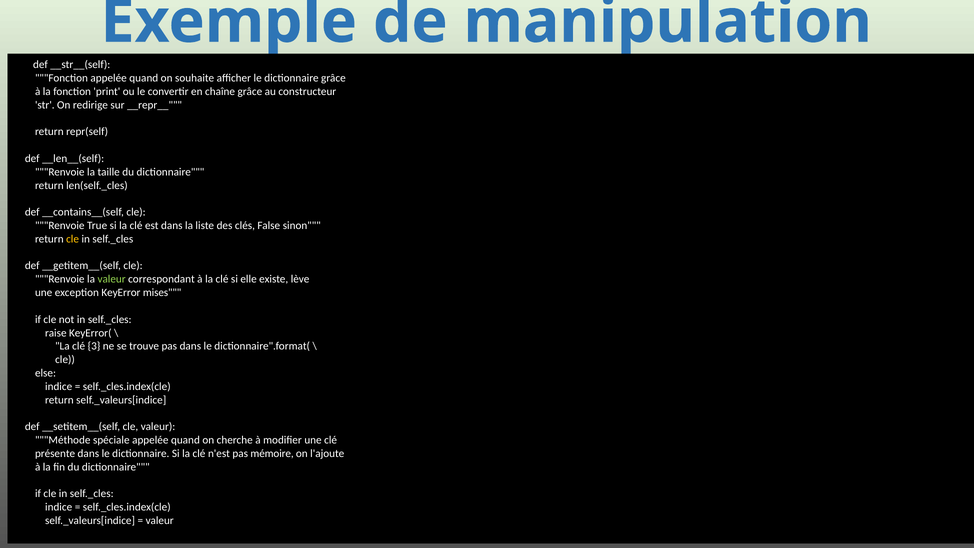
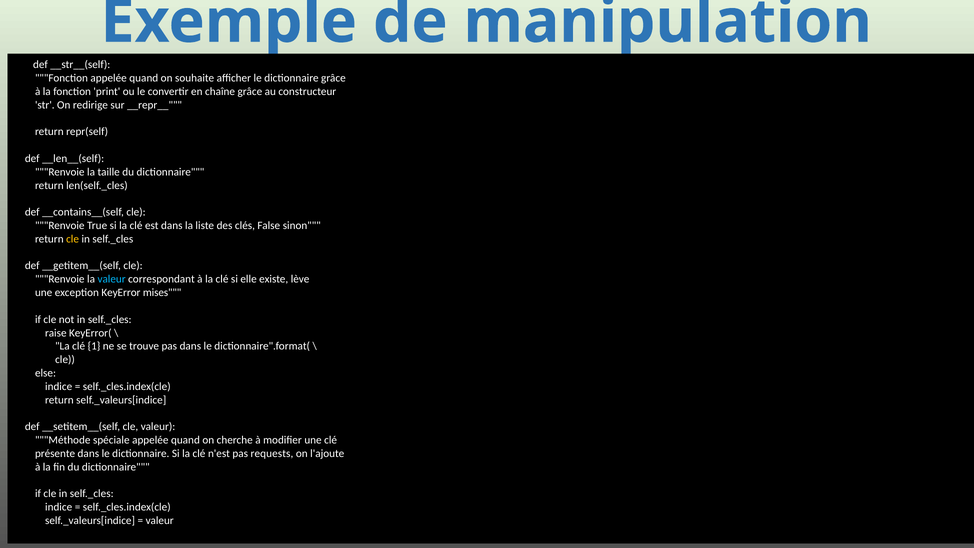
valeur colour: light green -> light blue (112, 279)
3: 3 -> 1 (94, 346)
mémoire: mémoire -> requests (272, 453)
